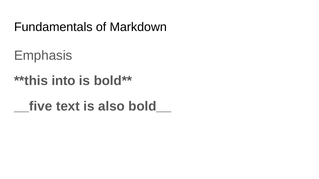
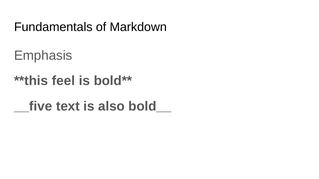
into: into -> feel (63, 81)
